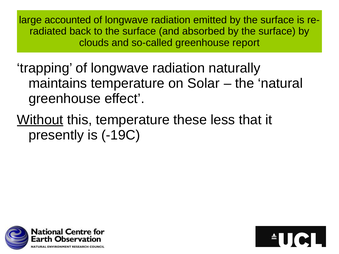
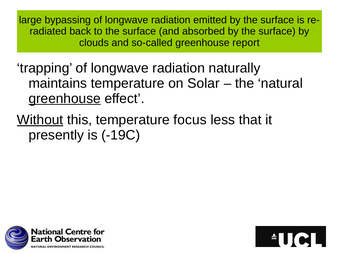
accounted: accounted -> bypassing (68, 20)
greenhouse underline: none -> present (65, 99)
these: these -> focus (190, 120)
